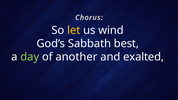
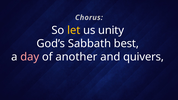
wind: wind -> unity (111, 30)
day colour: light green -> pink (30, 57)
exalted: exalted -> quivers (144, 57)
